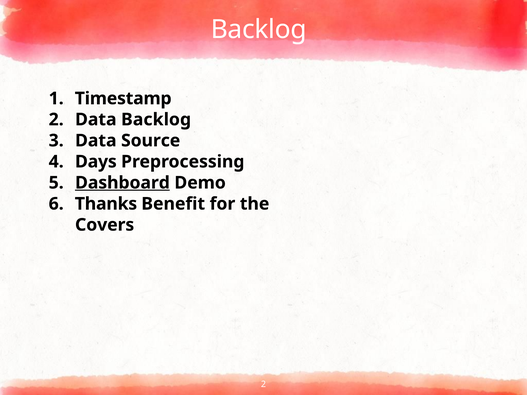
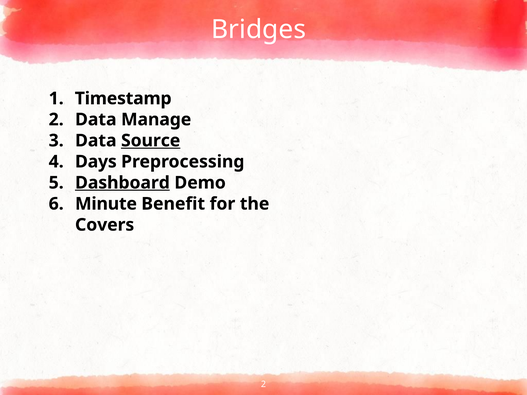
Backlog: Backlog -> Bridges (259, 29)
Data Backlog: Backlog -> Manage (156, 120)
Source underline: none -> present (151, 141)
Thanks: Thanks -> Minute (106, 204)
